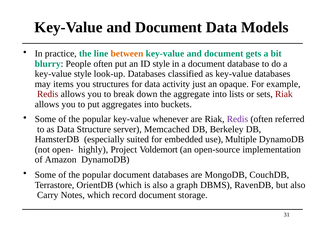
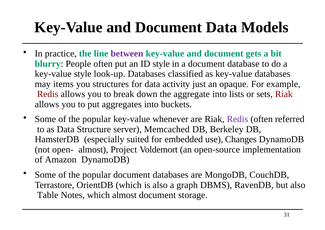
between colour: orange -> purple (127, 54)
Multiple: Multiple -> Changes (241, 139)
open- highly: highly -> almost (93, 149)
Carry: Carry -> Table (48, 195)
which record: record -> almost (124, 195)
